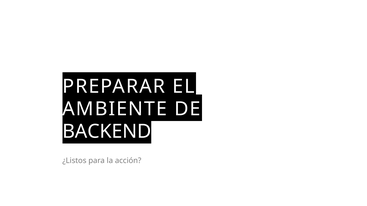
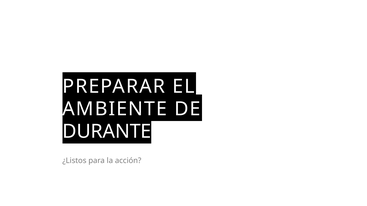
BACKEND: BACKEND -> DURANTE (107, 132)
